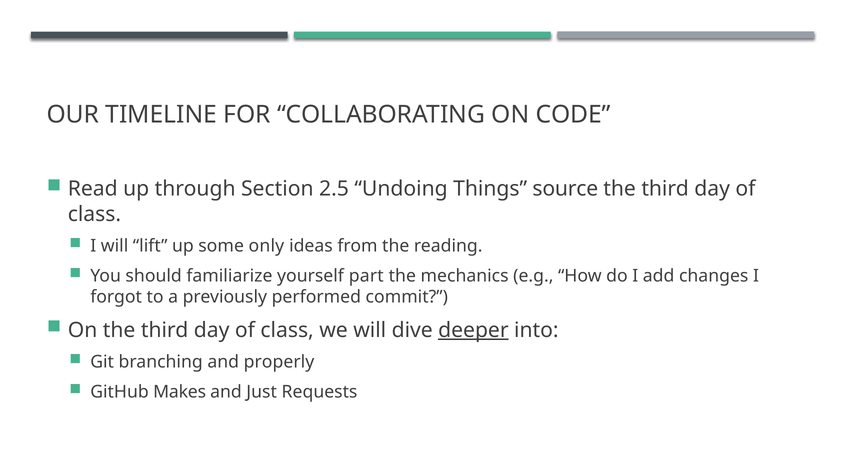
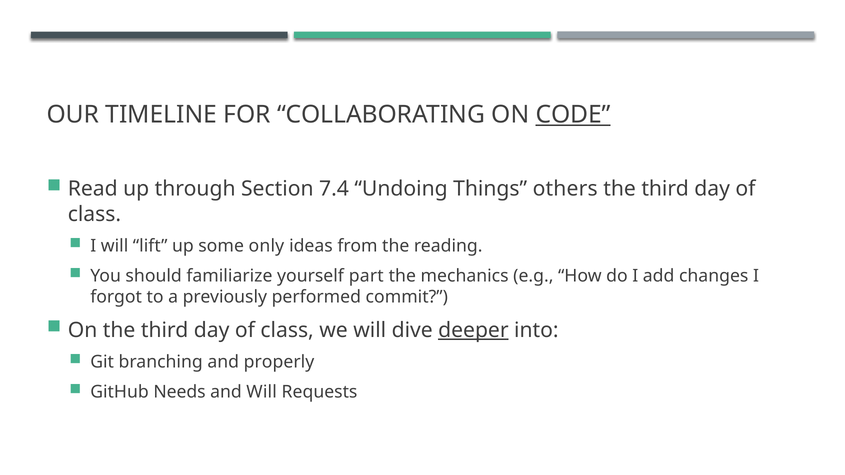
CODE underline: none -> present (573, 115)
2.5: 2.5 -> 7.4 (334, 189)
source: source -> others (565, 189)
Makes: Makes -> Needs (180, 392)
and Just: Just -> Will (262, 392)
